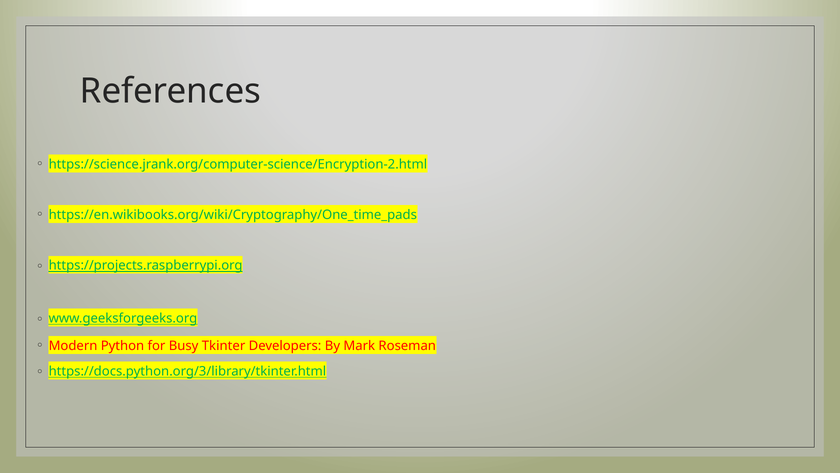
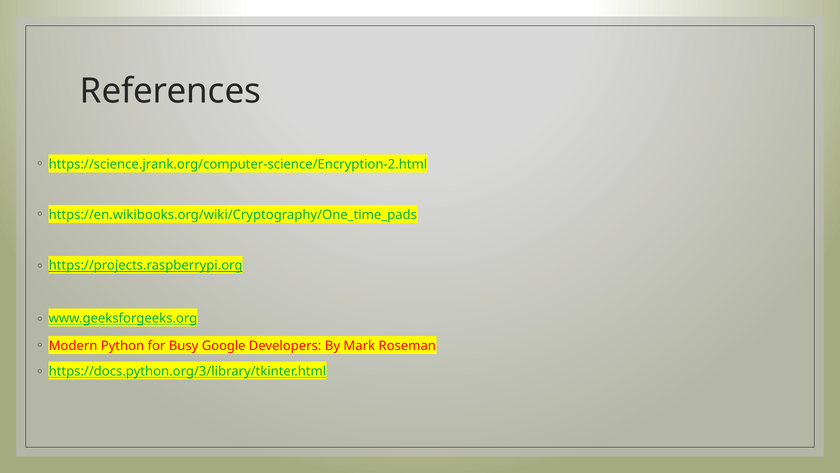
Tkinter: Tkinter -> Google (224, 345)
